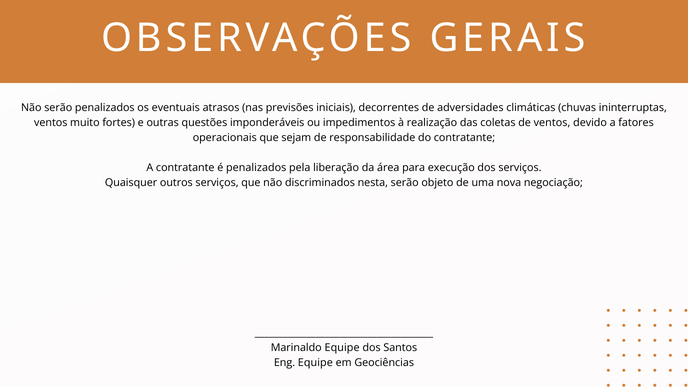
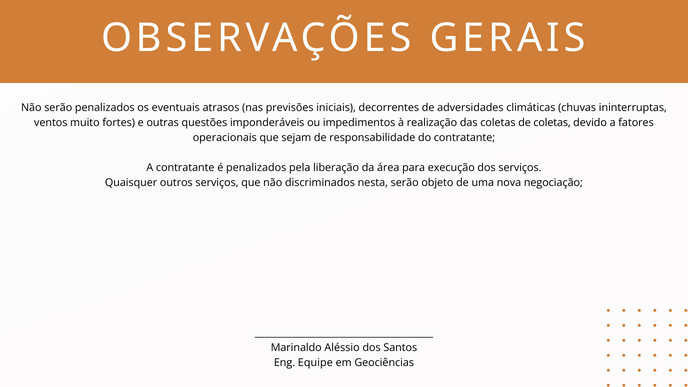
de ventos: ventos -> coletas (552, 123)
Marinaldo Equipe: Equipe -> Aléssio (342, 348)
